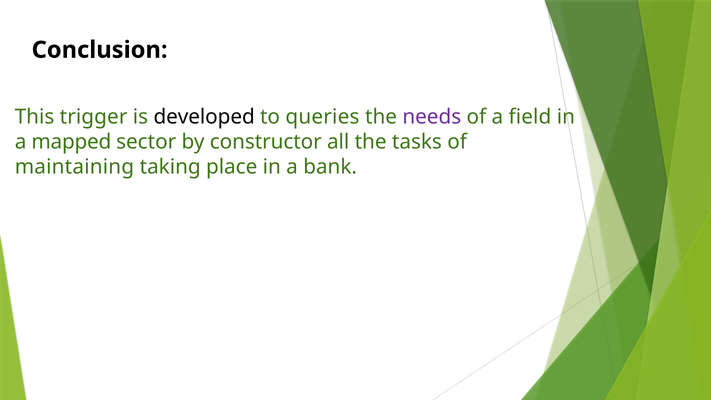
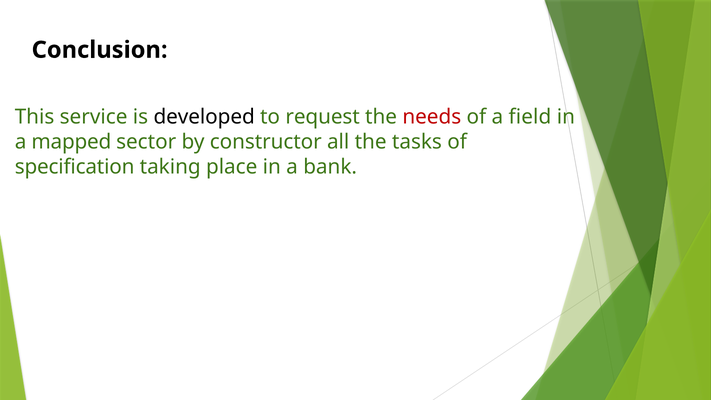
trigger: trigger -> service (94, 117)
queries: queries -> request (323, 117)
needs colour: purple -> red (432, 117)
maintaining: maintaining -> specification (75, 167)
